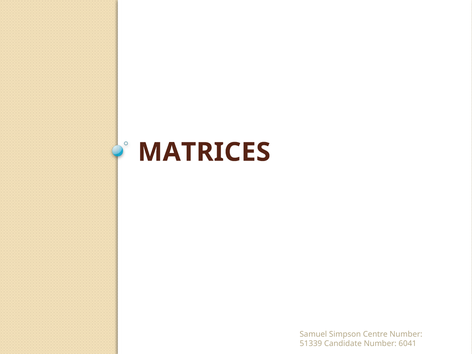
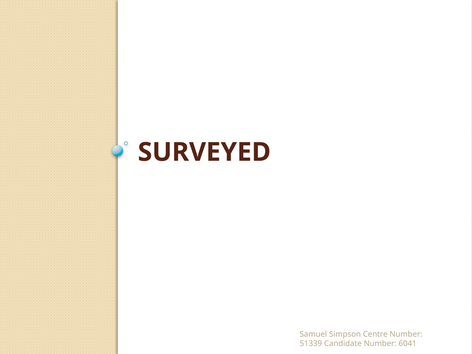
MATRICES: MATRICES -> SURVEYED (204, 152)
